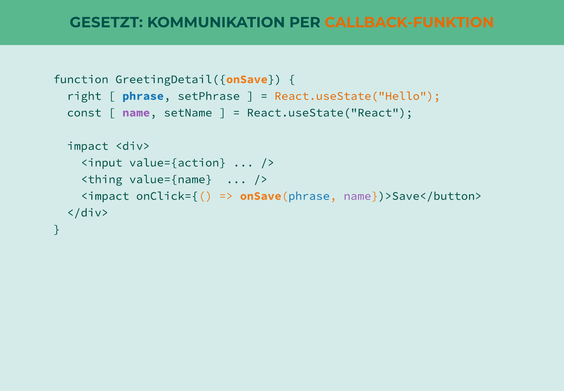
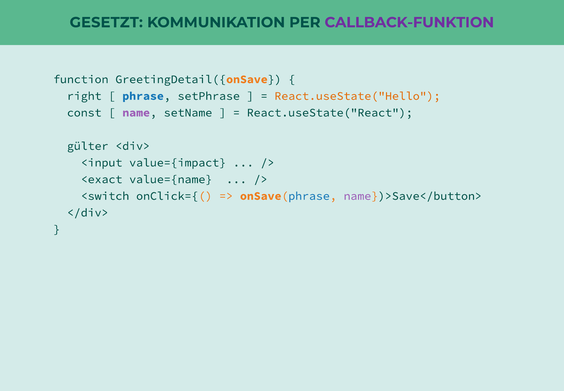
CALLBACK-FUNKTION colour: orange -> purple (409, 22)
impact: impact -> gülter (88, 146)
value={action: value={action -> value={impact (178, 162)
<thing: <thing -> <exact (102, 179)
<impact: <impact -> <switch (105, 196)
